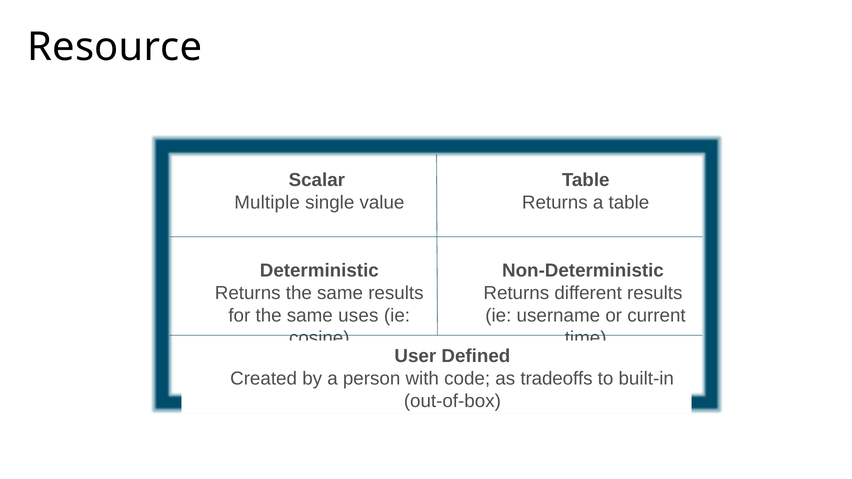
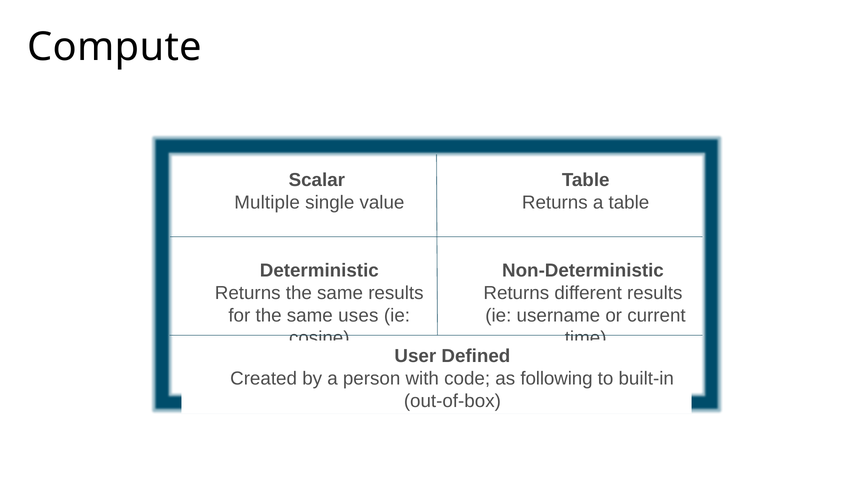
Resource: Resource -> Compute (115, 47)
tradeoffs: tradeoffs -> following (557, 379)
